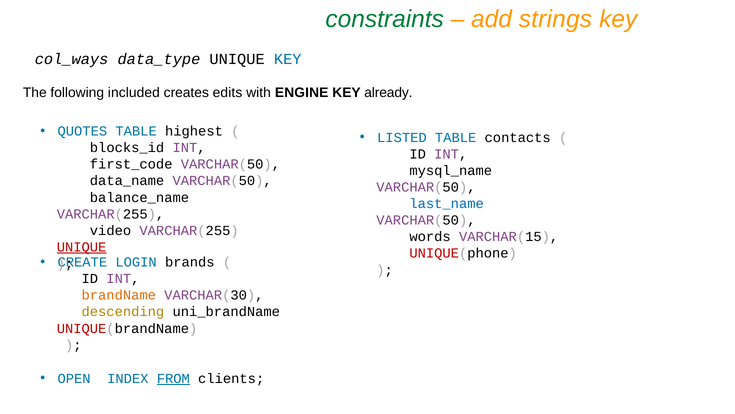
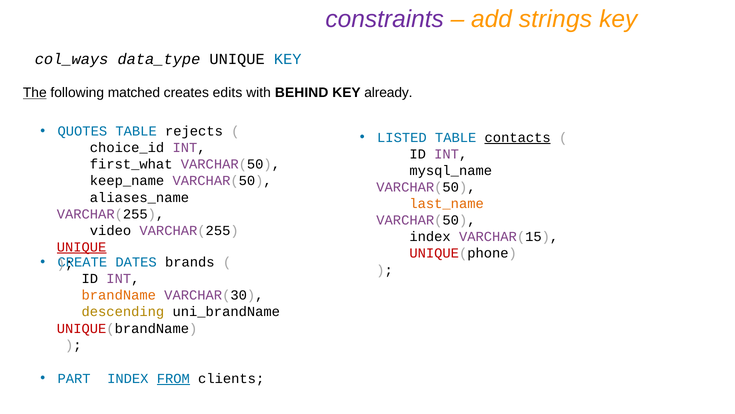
constraints colour: green -> purple (385, 19)
The underline: none -> present (35, 93)
included: included -> matched (134, 93)
ENGINE: ENGINE -> BEHIND (302, 93)
highest: highest -> rejects (194, 131)
contacts underline: none -> present (518, 137)
blocks_id: blocks_id -> choice_id (127, 148)
first_code: first_code -> first_what (131, 164)
data_name: data_name -> keep_name (127, 181)
balance_name: balance_name -> aliases_name (139, 197)
last_name colour: blue -> orange (447, 203)
words: words -> index (430, 237)
LOGIN: LOGIN -> DATES (136, 262)
OPEN: OPEN -> PART (74, 378)
